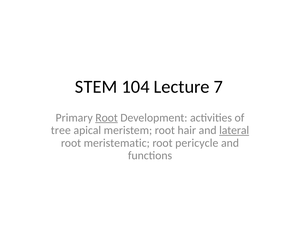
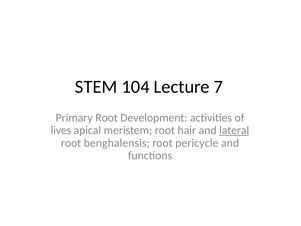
Root underline: present -> none (107, 118)
tree: tree -> lives (61, 130)
meristematic: meristematic -> benghalensis (117, 143)
